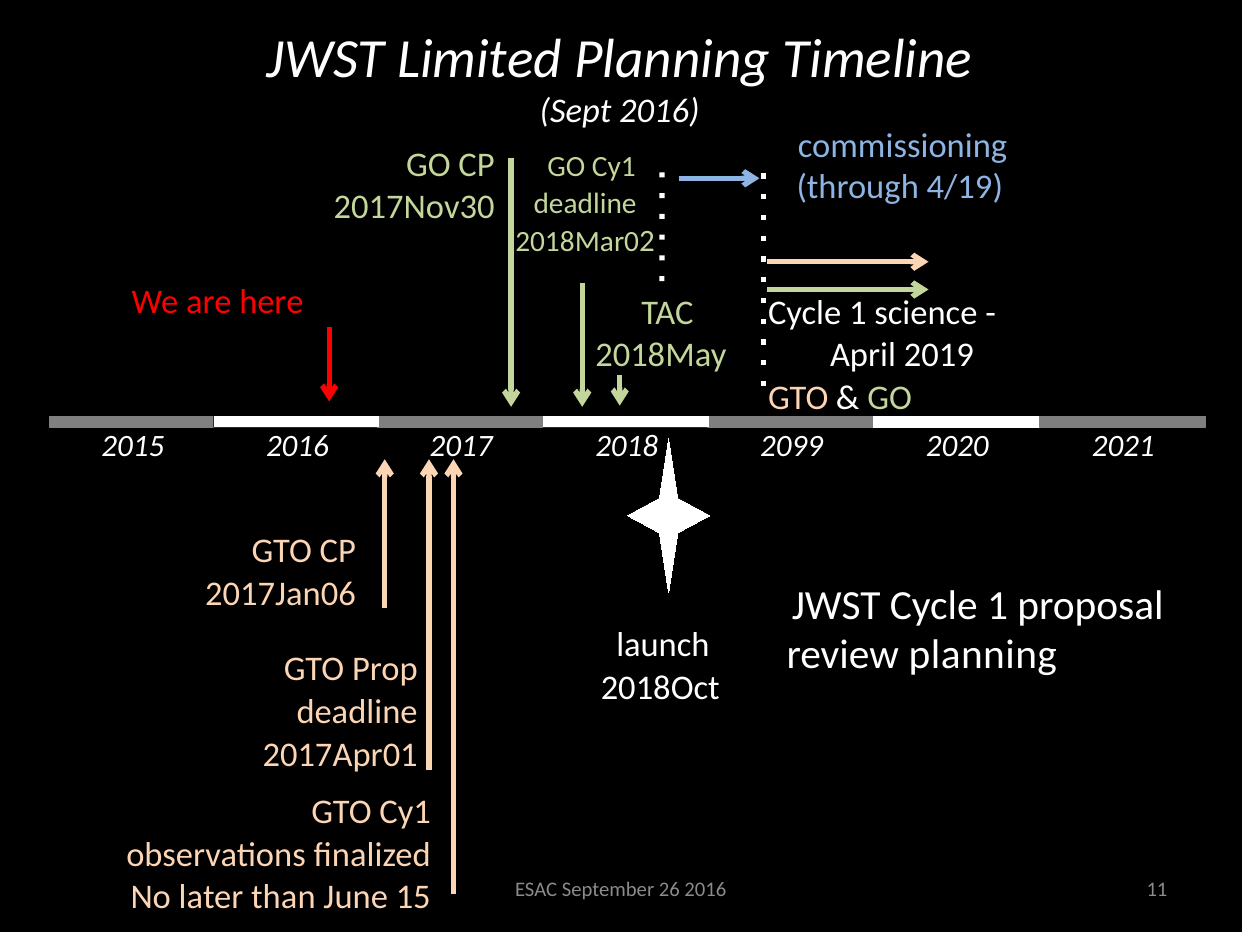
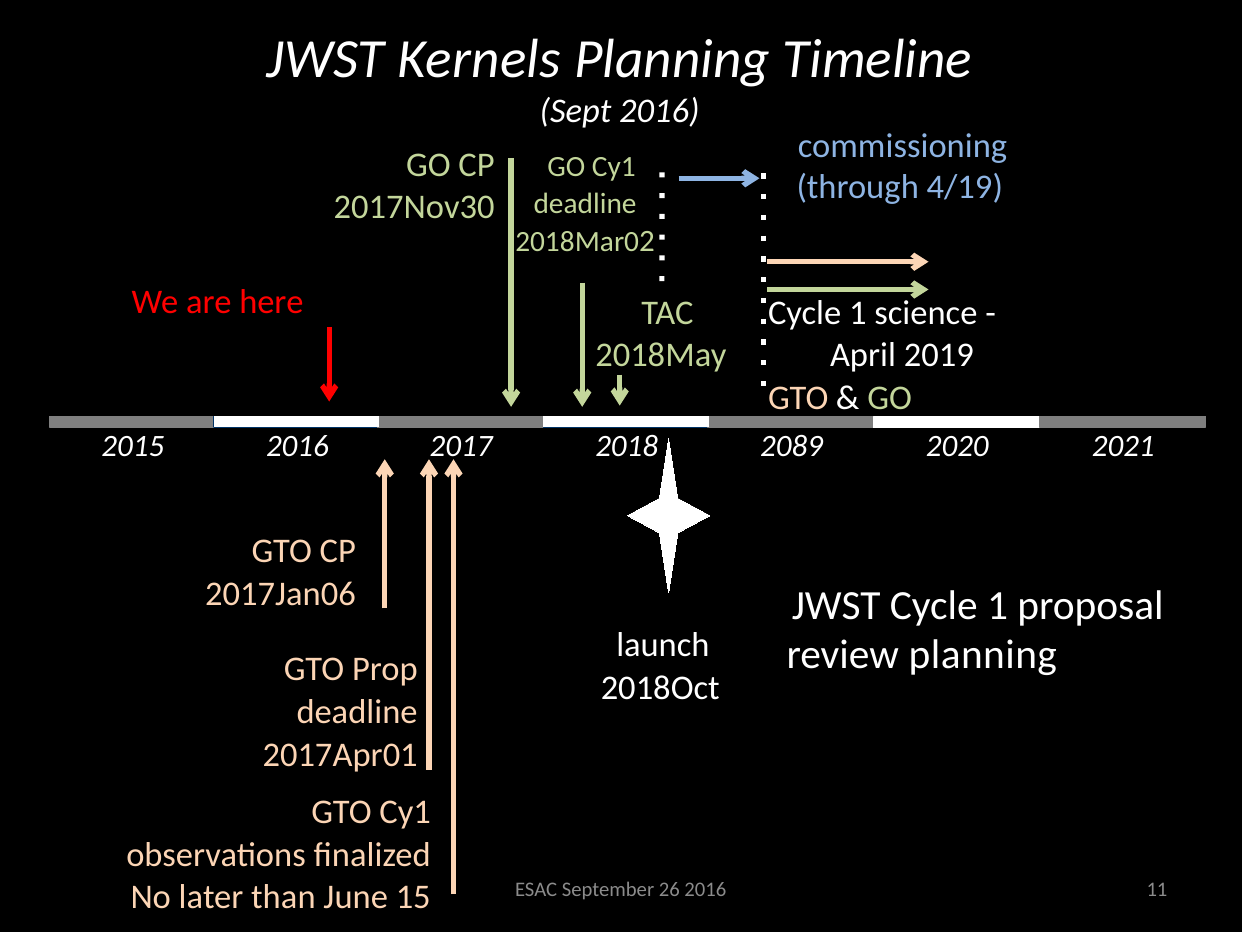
Limited: Limited -> Kernels (479, 59)
2099: 2099 -> 2089 (792, 446)
